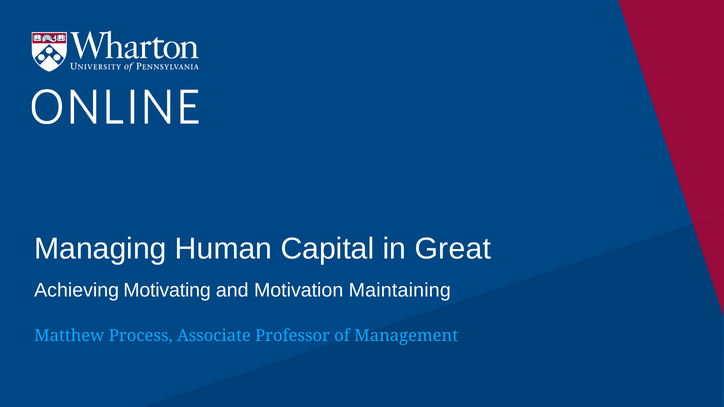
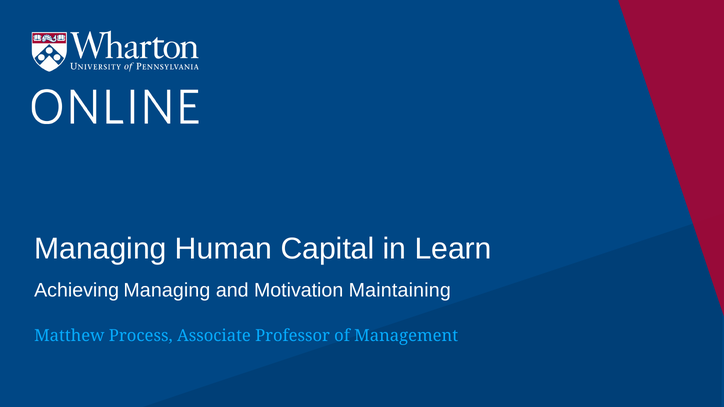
Great: Great -> Learn (453, 249)
Achieving Motivating: Motivating -> Managing (167, 291)
